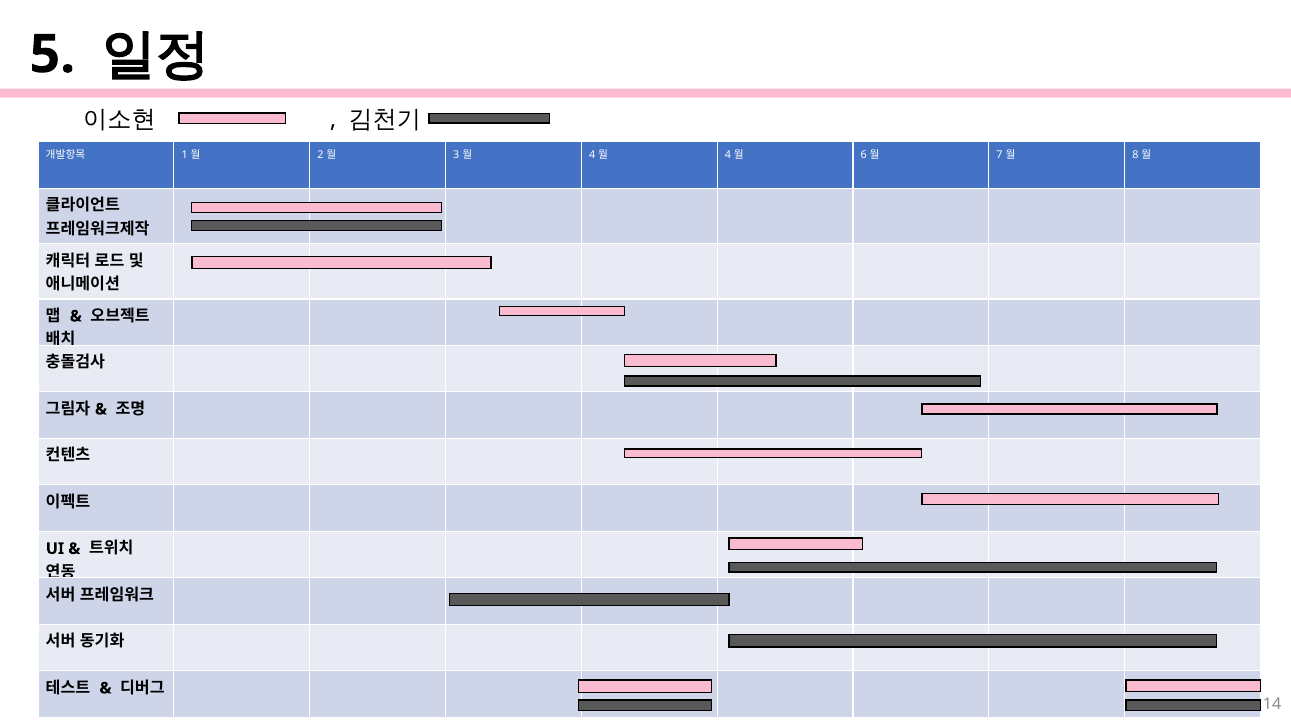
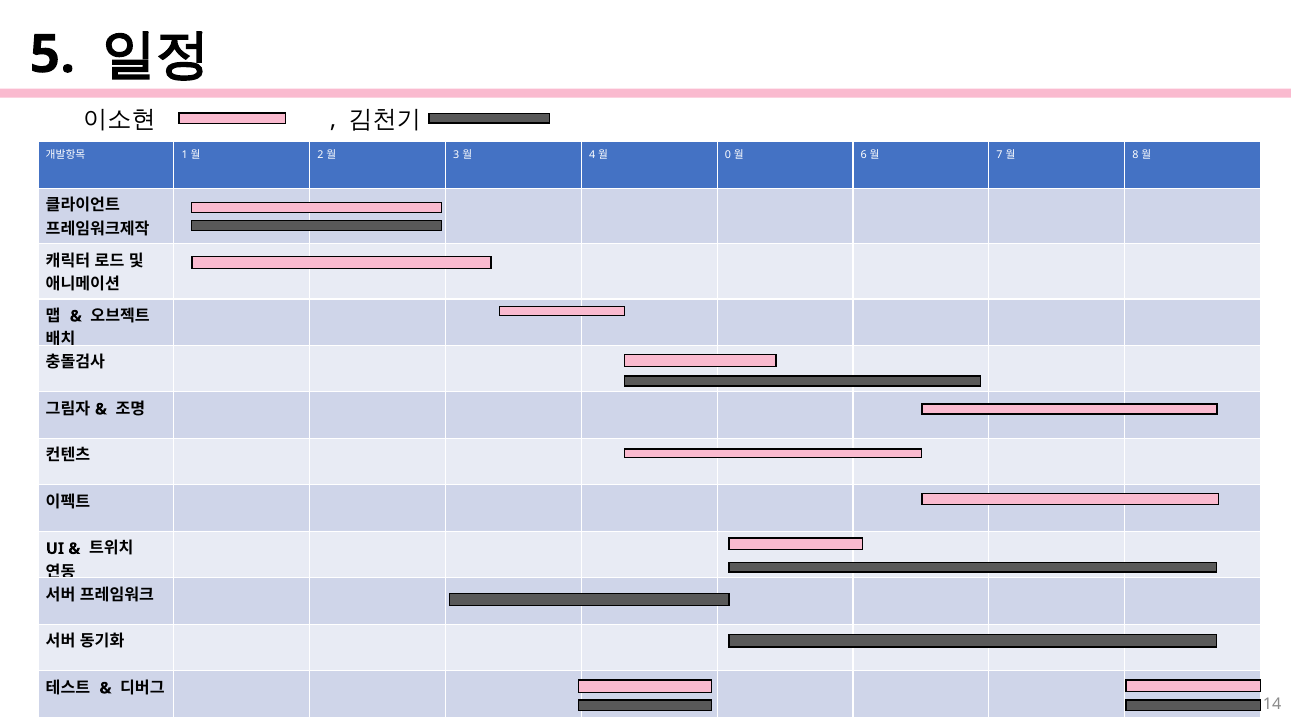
4: 4 -> 0 (728, 155)
